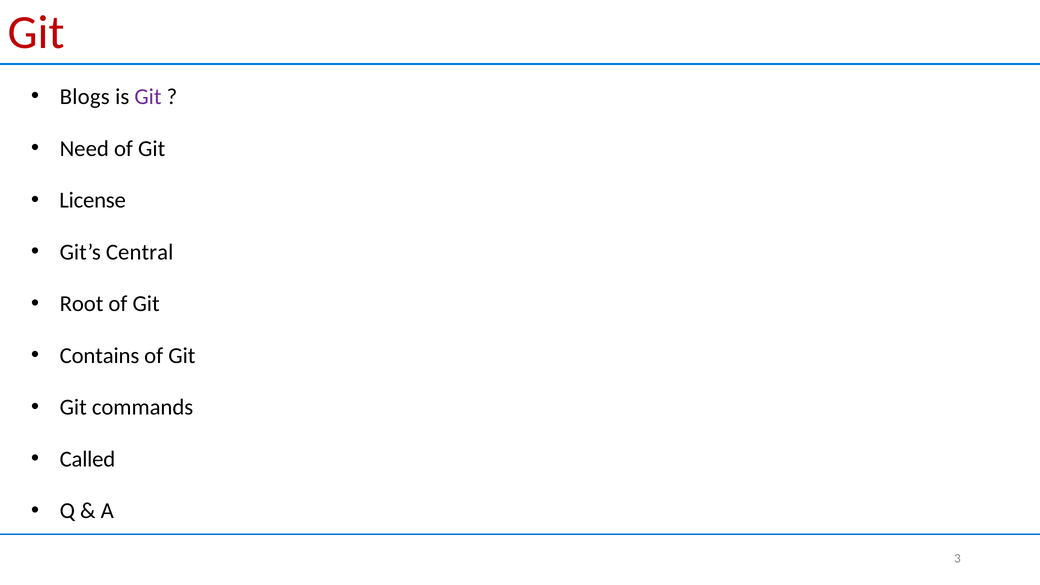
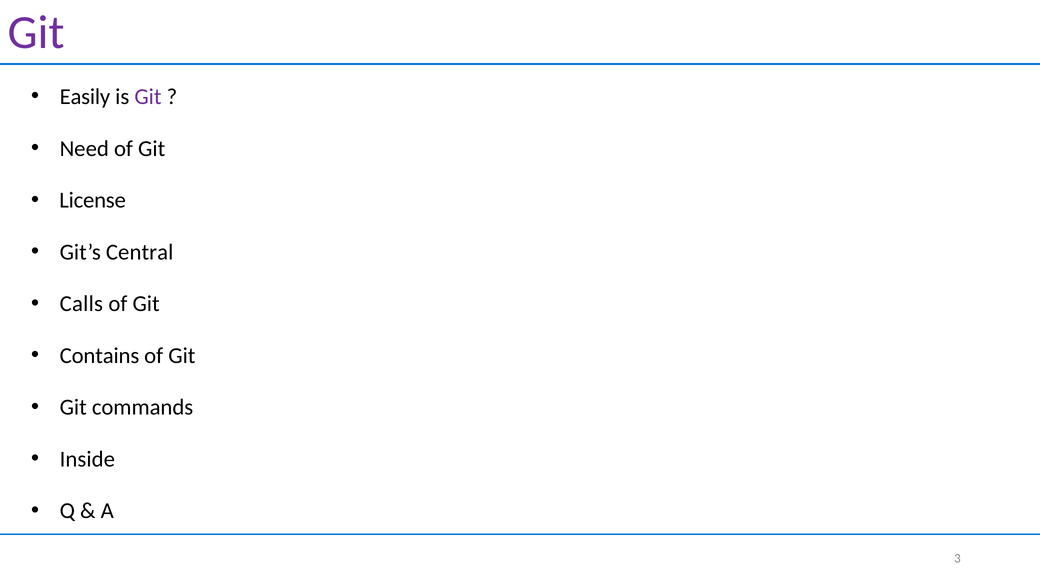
Git colour: red -> purple (36, 33)
Blogs: Blogs -> Easily (85, 97)
Root: Root -> Calls (81, 304)
Called: Called -> Inside (87, 459)
